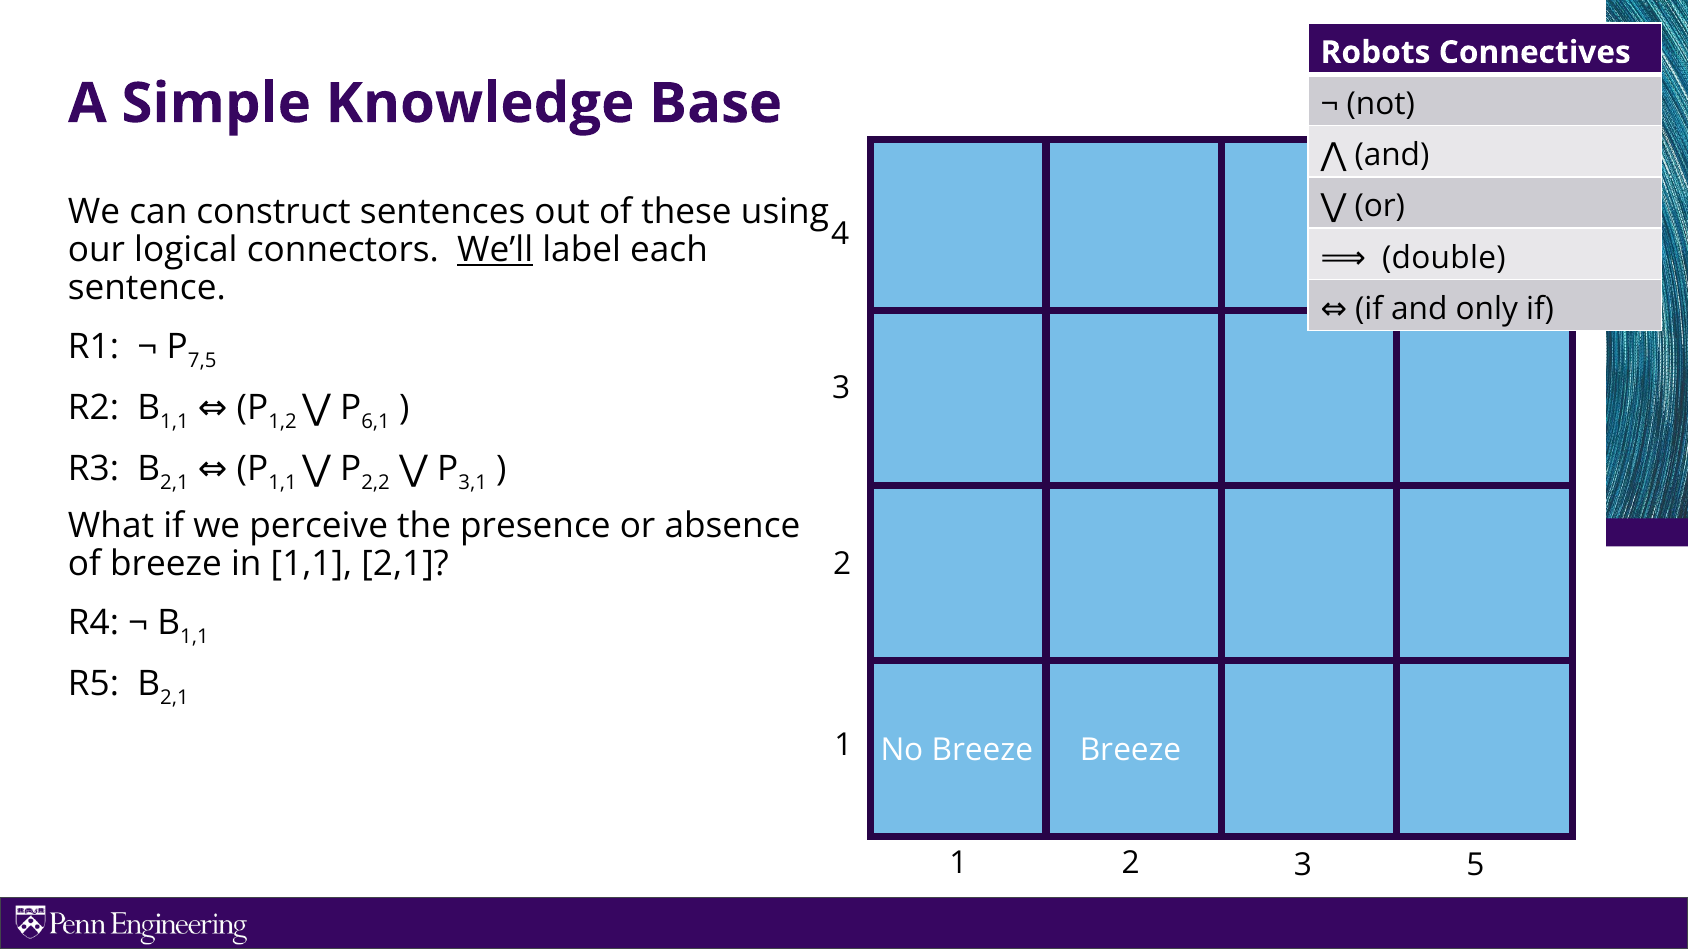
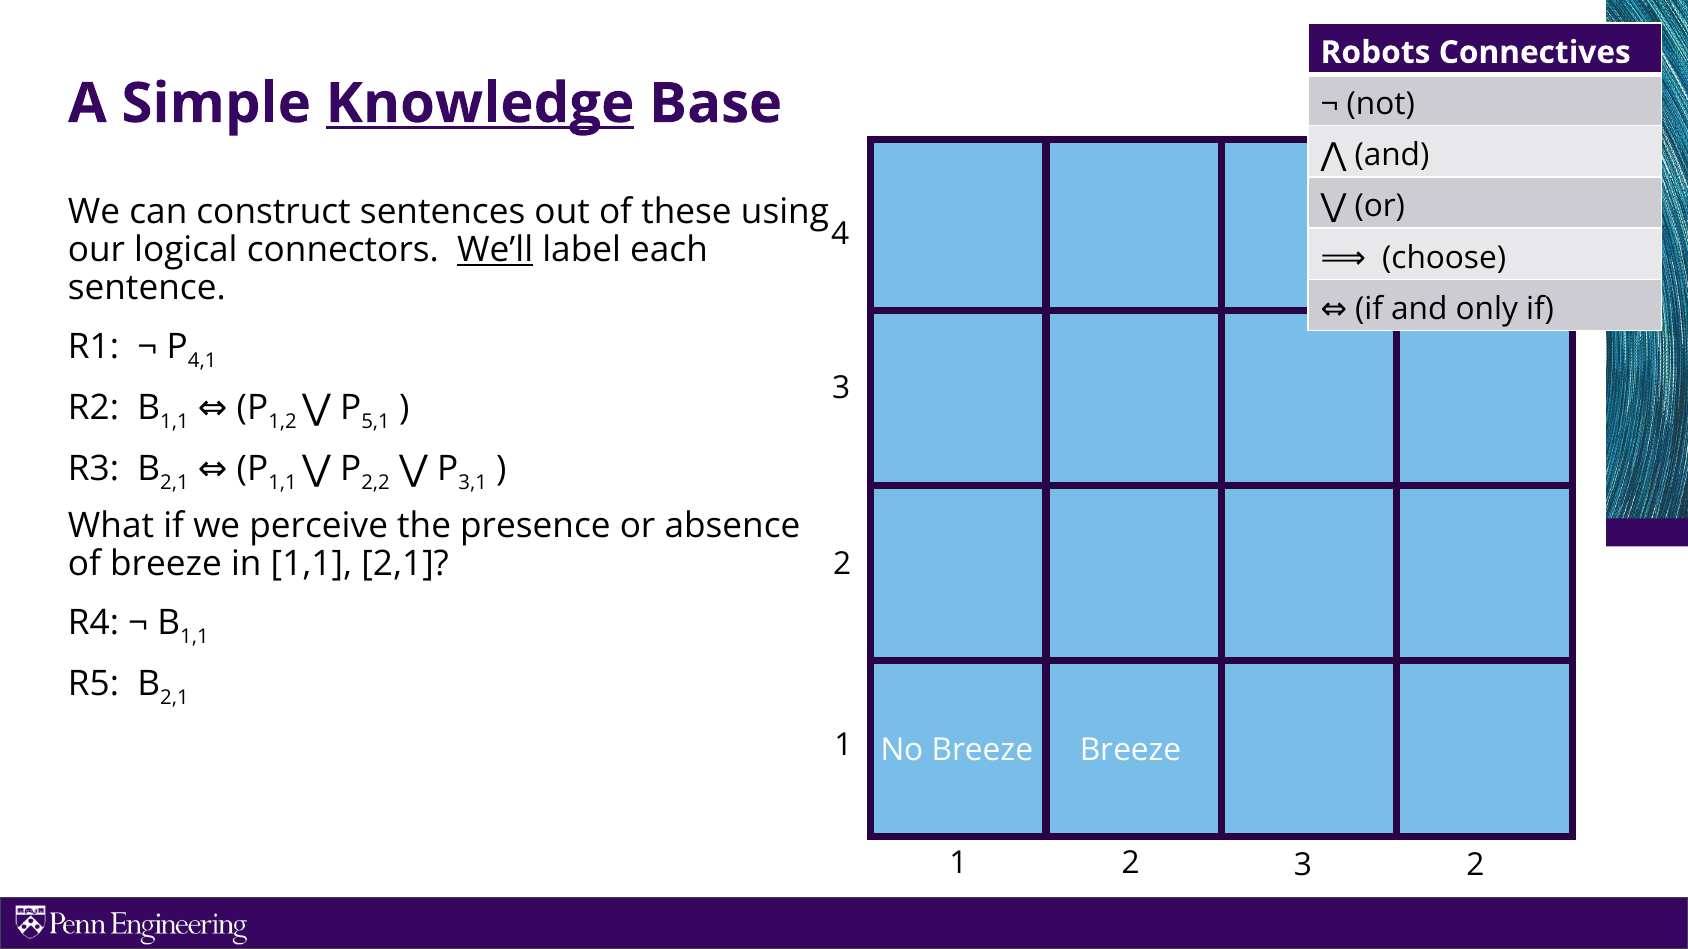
Knowledge underline: none -> present (480, 104)
double: double -> choose (1444, 258)
7,5: 7,5 -> 4,1 (202, 361)
6,1: 6,1 -> 5,1 (376, 422)
3 5: 5 -> 2 (1475, 865)
